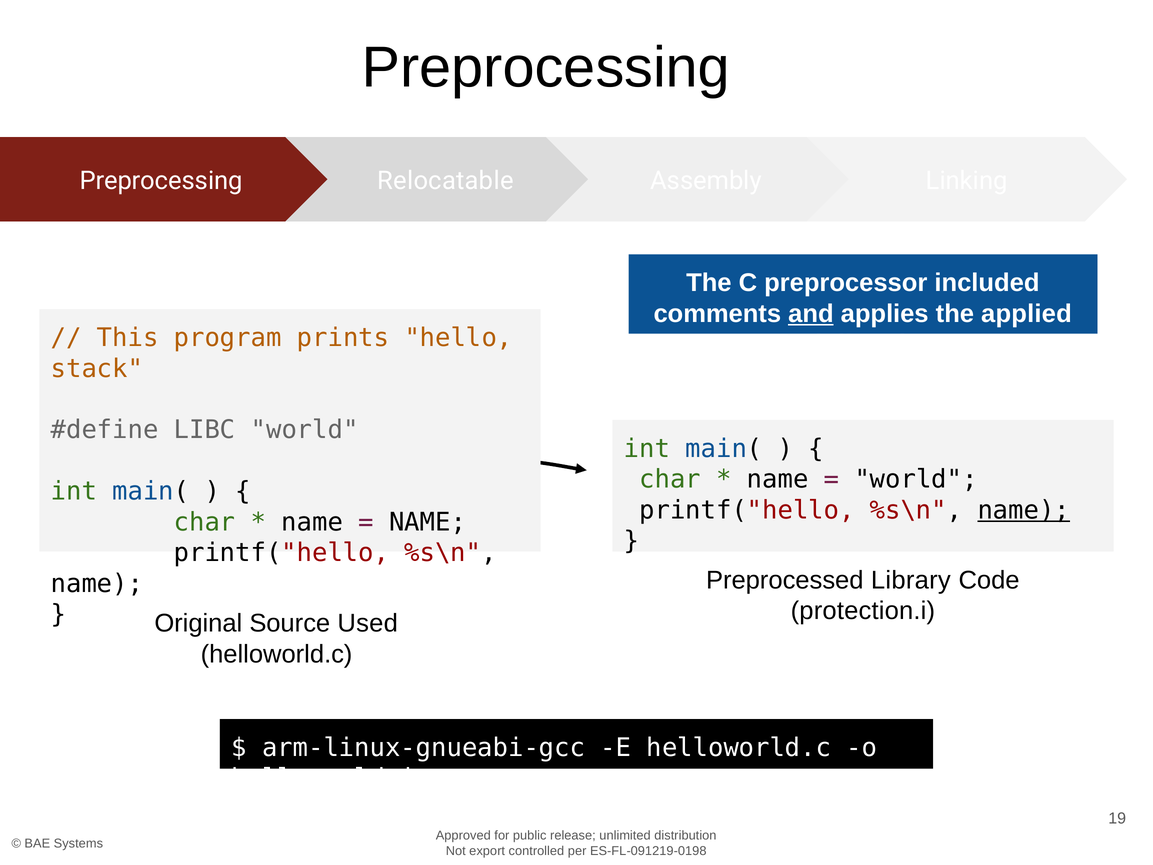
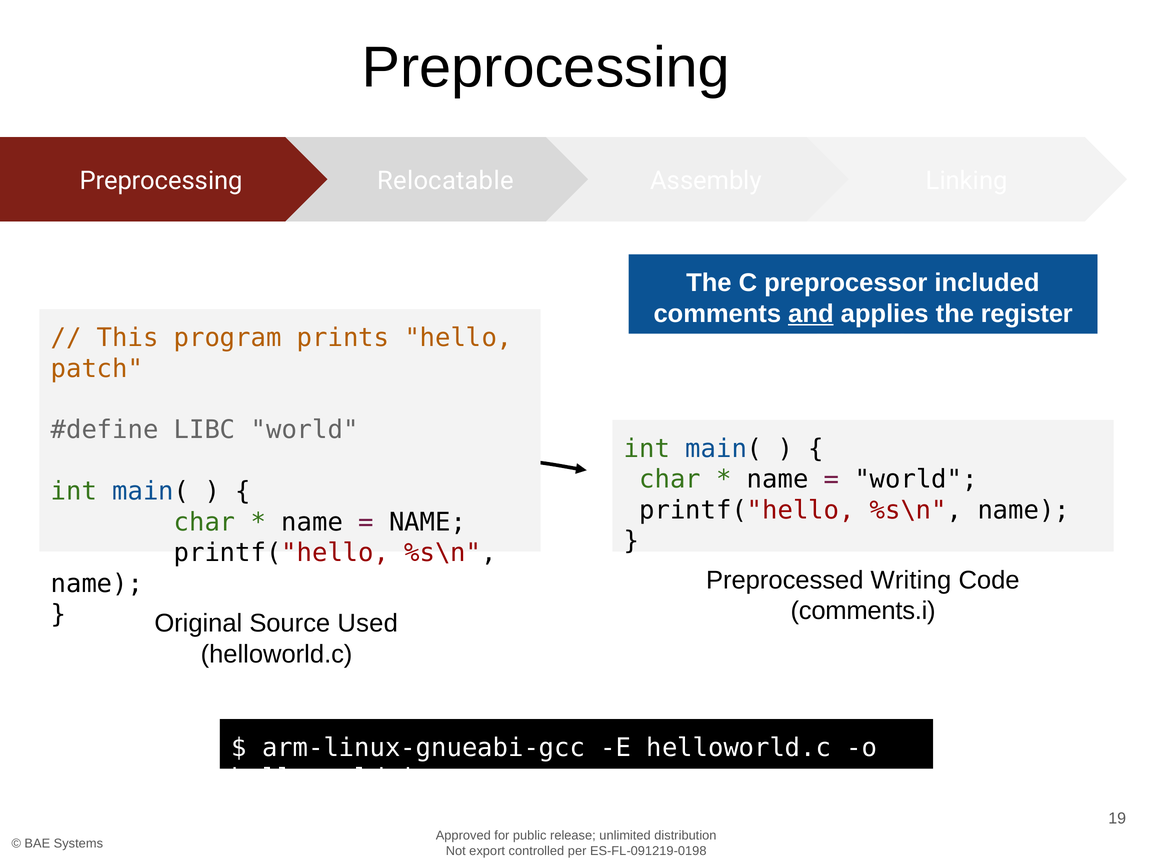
applied: applied -> register (1027, 314)
stack: stack -> patch (97, 368)
name underline: present -> none (1024, 510)
Library: Library -> Writing (911, 580)
protection.i: protection.i -> comments.i (863, 611)
